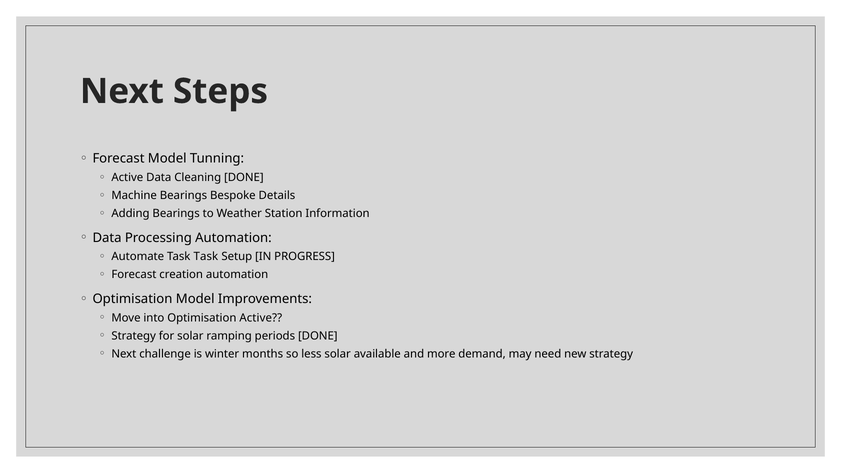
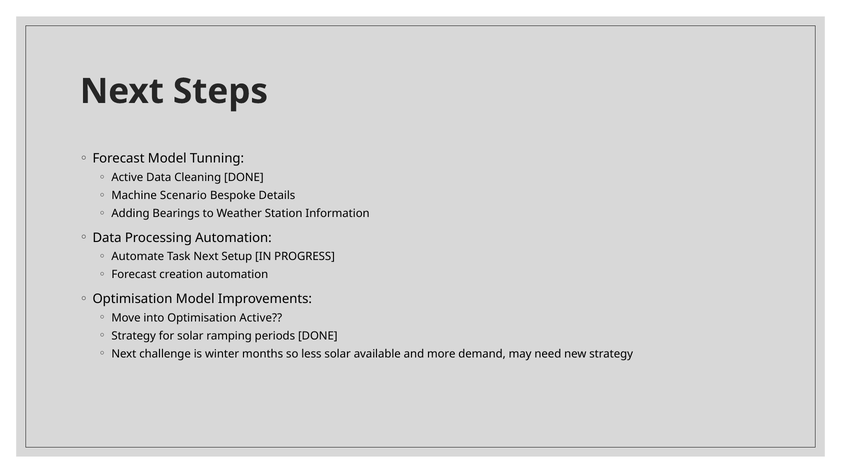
Machine Bearings: Bearings -> Scenario (183, 195)
Task Task: Task -> Next (206, 257)
